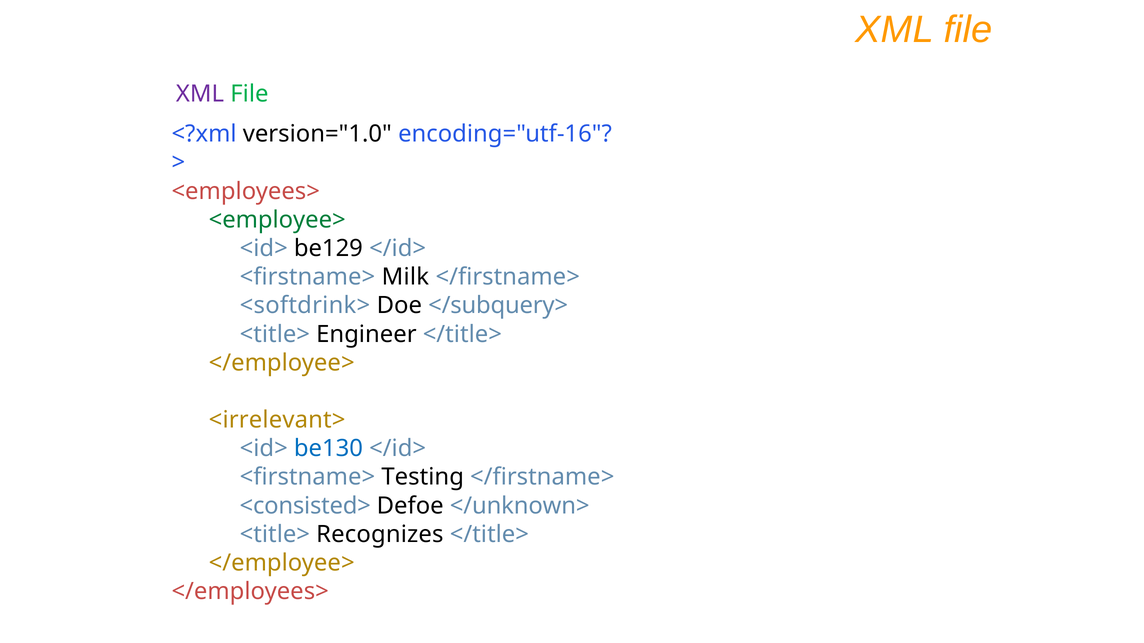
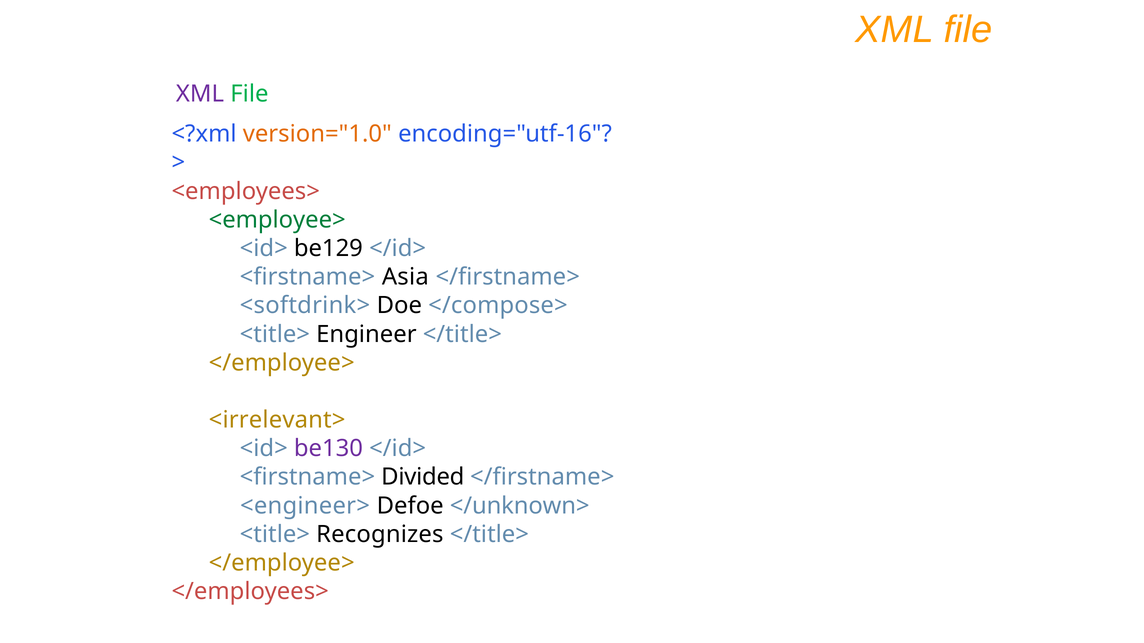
version="1.0 colour: black -> orange (317, 134)
Milk: Milk -> Asia (405, 277)
</subquery>: </subquery> -> </compose> (498, 306)
be130 colour: blue -> purple (328, 449)
Testing: Testing -> Divided (423, 477)
<consisted>: <consisted> -> <engineer> (305, 506)
